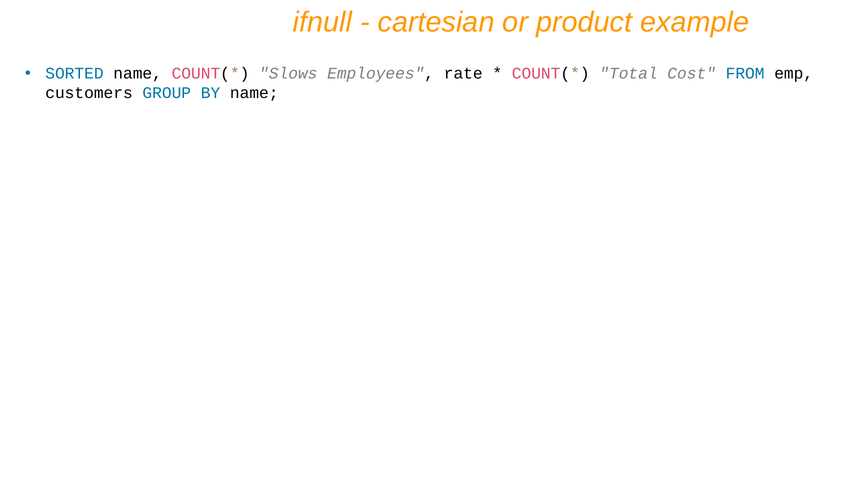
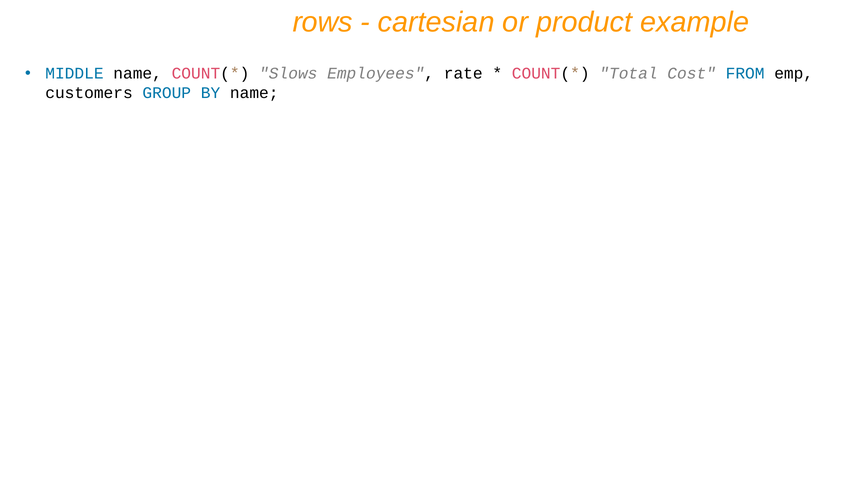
ifnull: ifnull -> rows (323, 22)
SORTED: SORTED -> MIDDLE (74, 74)
